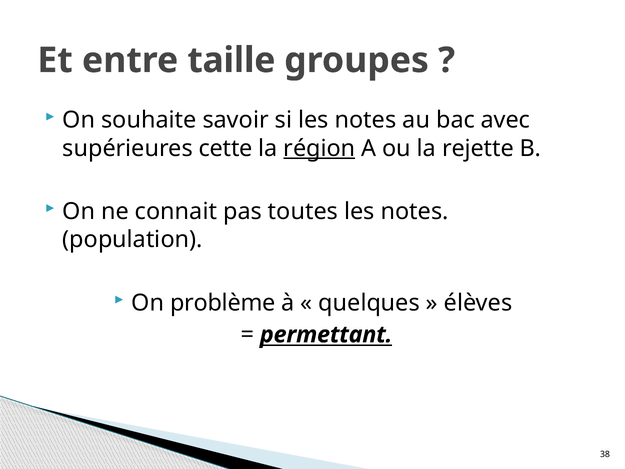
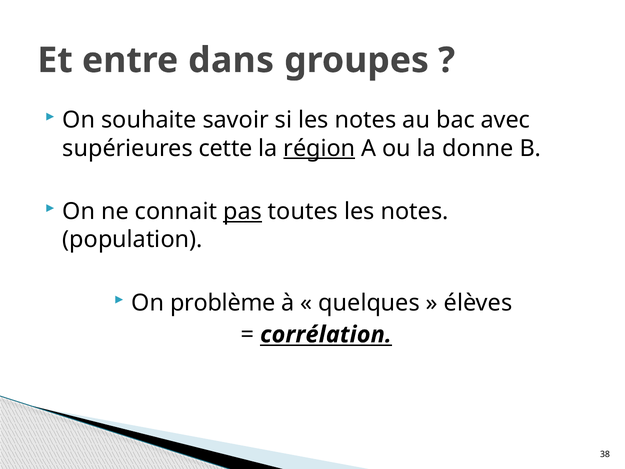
taille: taille -> dans (231, 60)
rejette: rejette -> donne (478, 148)
pas underline: none -> present (243, 211)
permettant: permettant -> corrélation (326, 334)
